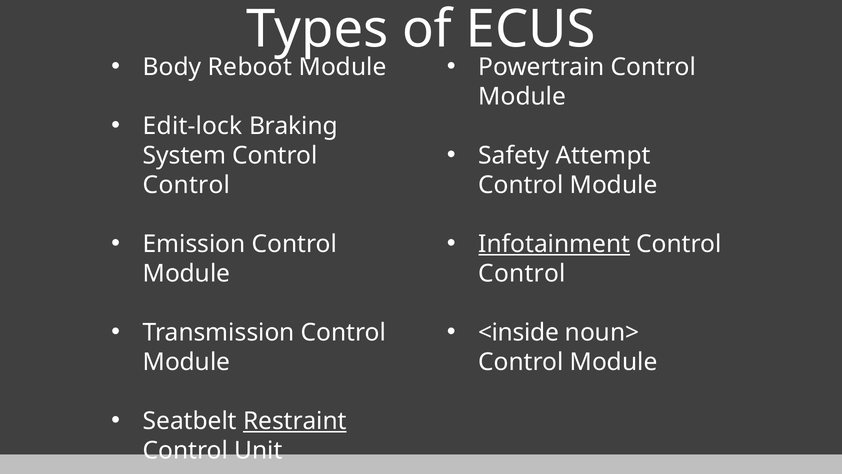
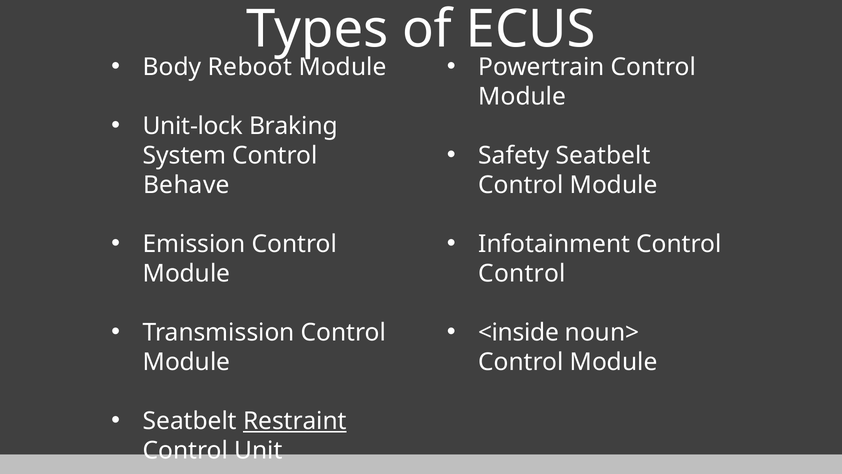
Edit-lock: Edit-lock -> Unit-lock (193, 126)
Safety Attempt: Attempt -> Seatbelt (603, 155)
Control: Control -> Behave (186, 185)
Infotainment underline: present -> none (554, 244)
